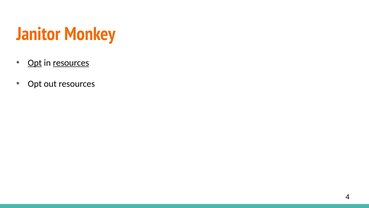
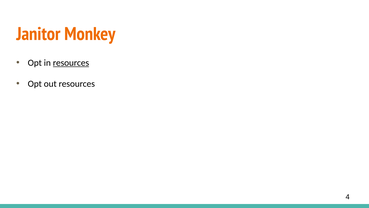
Opt underline: present -> none (35, 63)
